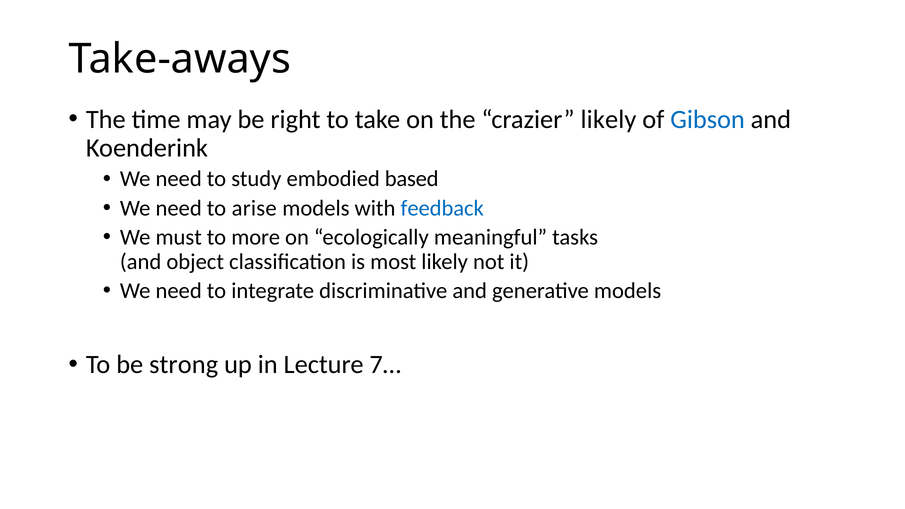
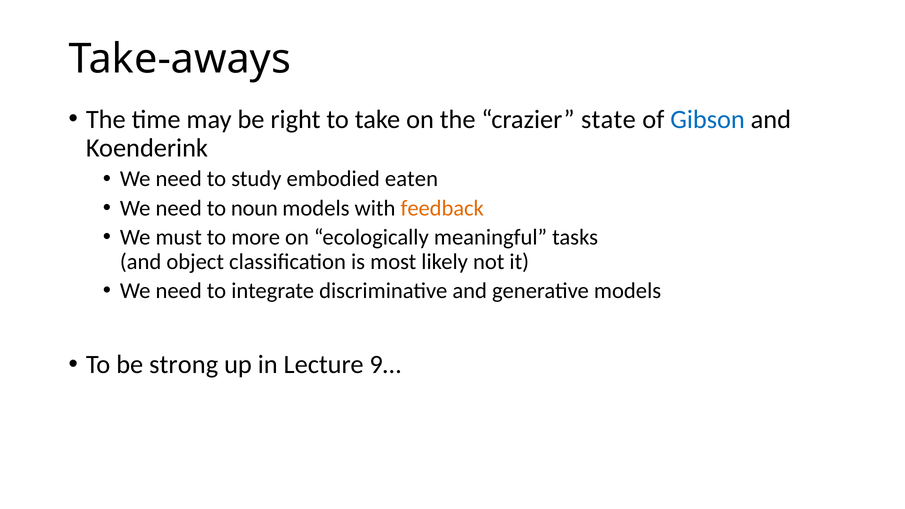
crazier likely: likely -> state (608, 119)
based: based -> eaten (412, 179)
arise: arise -> noun (254, 208)
feedback colour: blue -> orange (442, 208)
7…: 7… -> 9… (385, 365)
